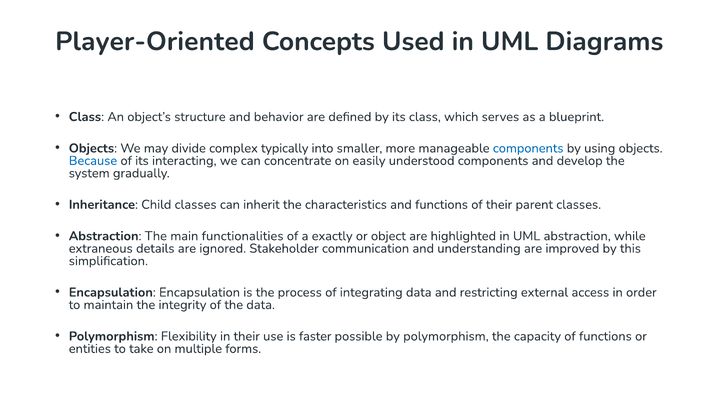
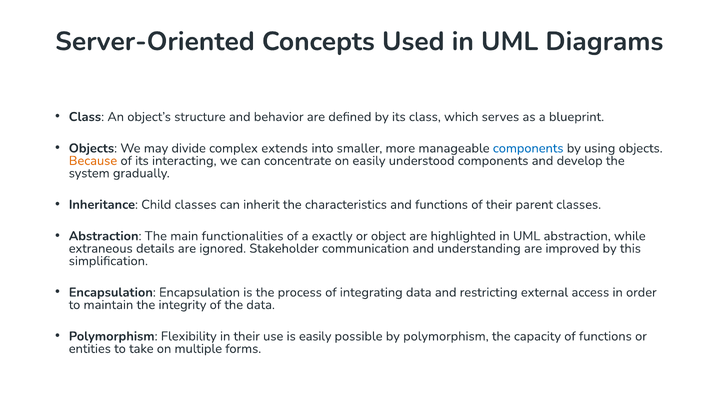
Player-Oriented: Player-Oriented -> Server-Oriented (155, 41)
typically: typically -> extends (285, 148)
Because colour: blue -> orange (93, 161)
is faster: faster -> easily (315, 336)
